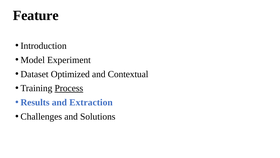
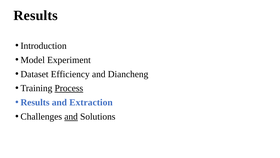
Feature: Feature -> Results (36, 15)
Optimized: Optimized -> Efficiency (70, 74)
Contextual: Contextual -> Diancheng (128, 74)
and underline: none -> present (71, 116)
